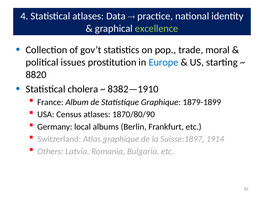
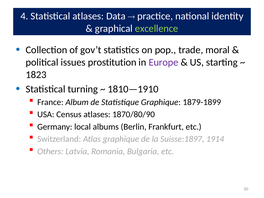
Europe colour: blue -> purple (164, 62)
8820: 8820 -> 1823 (36, 75)
cholera: cholera -> turning (83, 89)
8382—1910: 8382—1910 -> 1810—1910 (133, 89)
